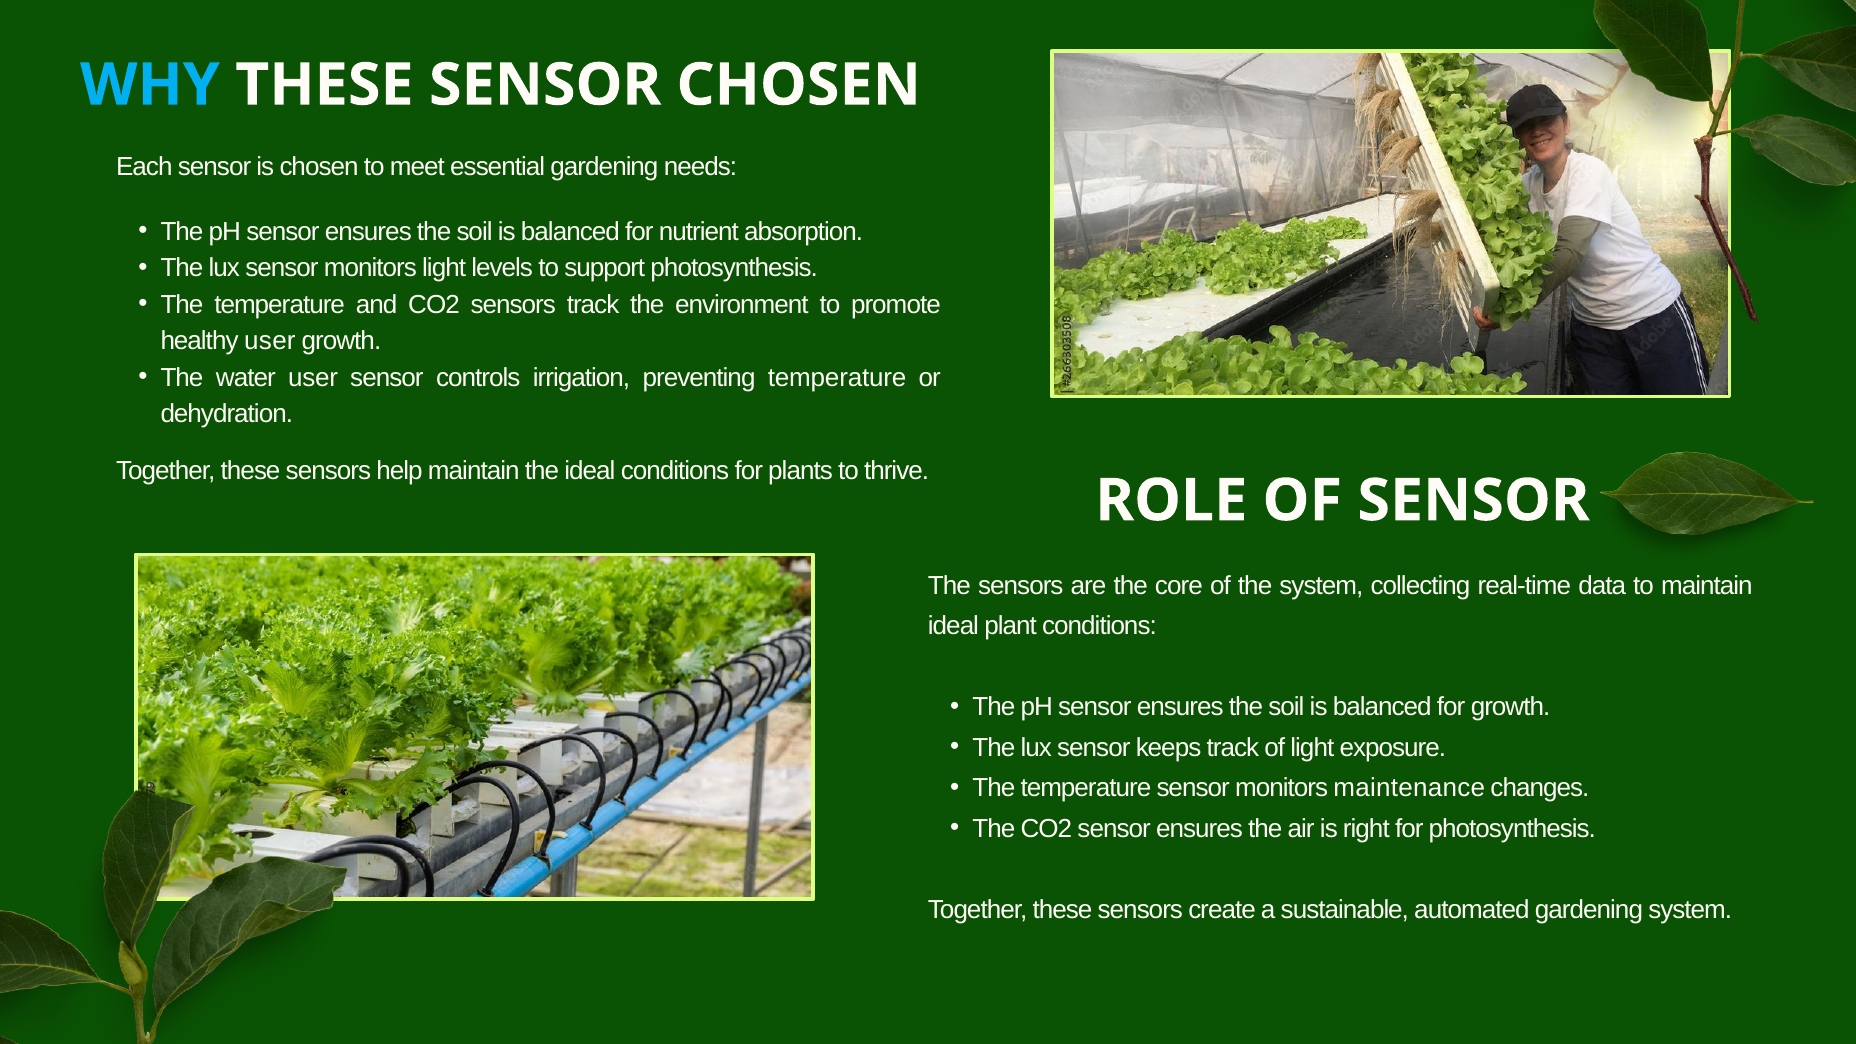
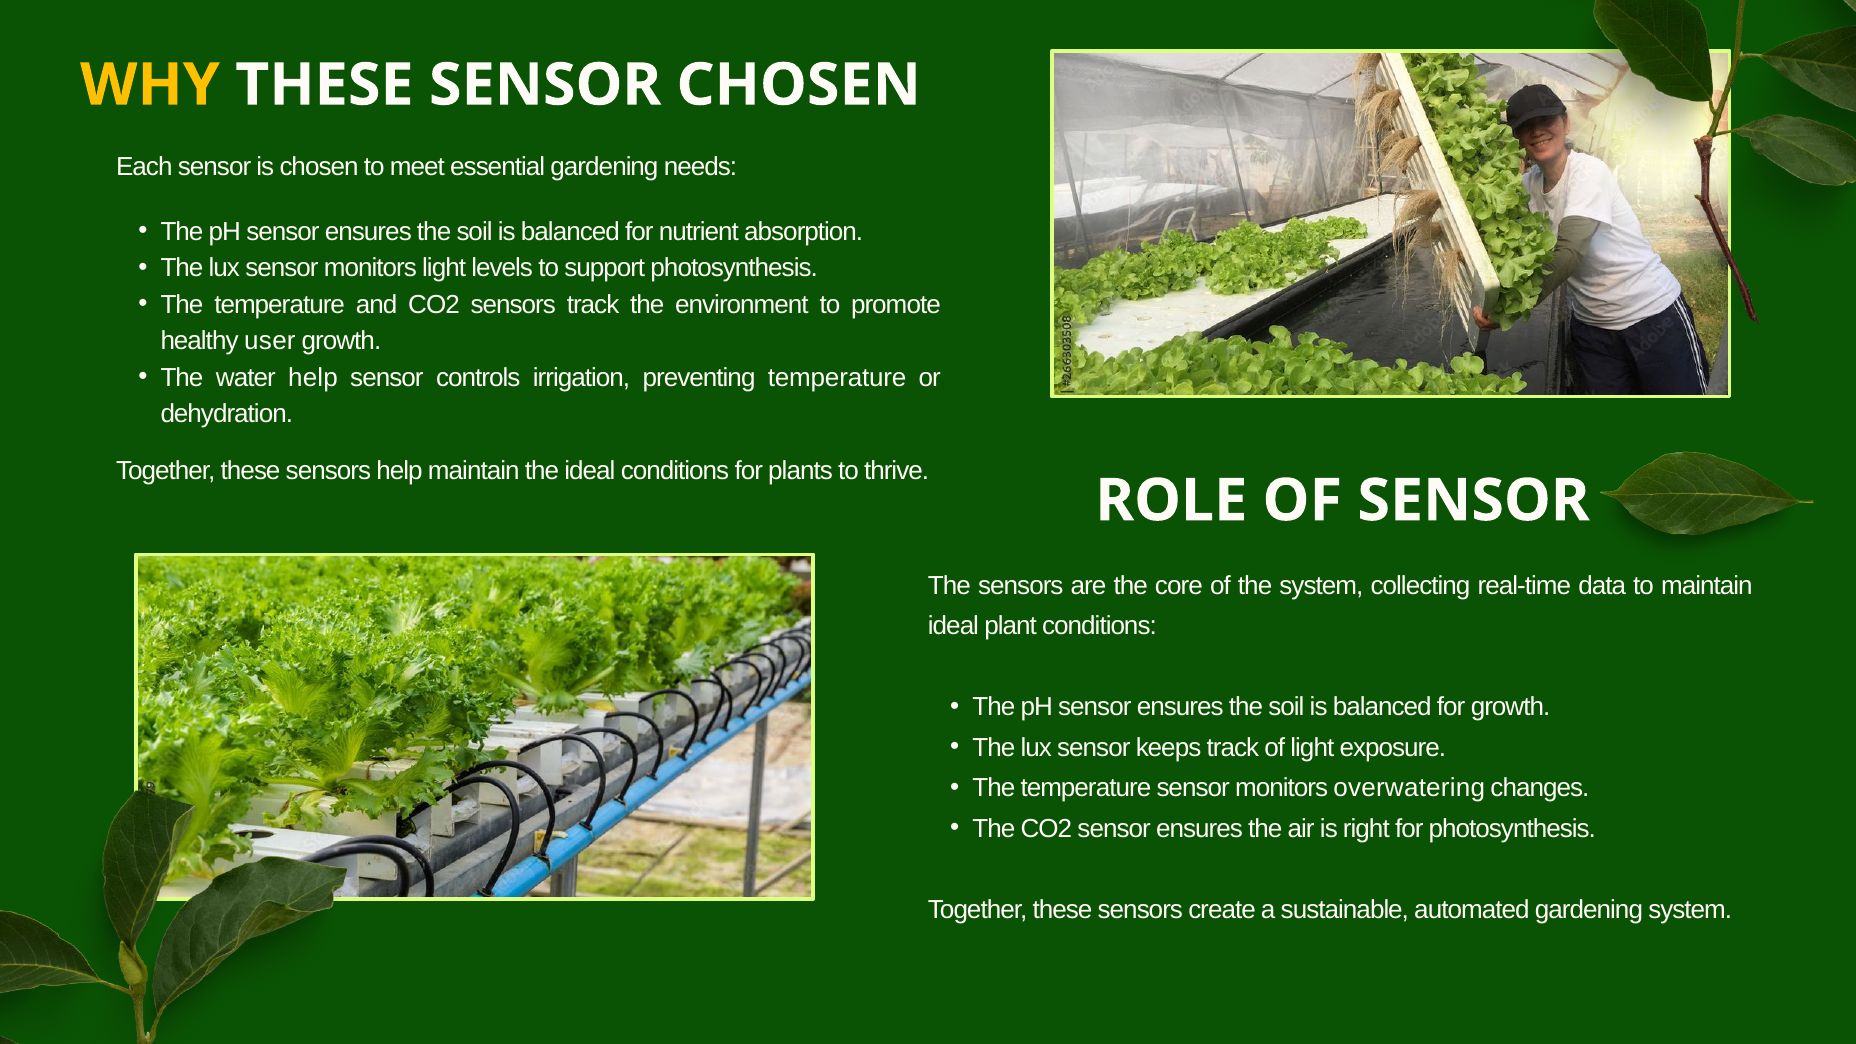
WHY colour: light blue -> yellow (150, 85)
water user: user -> help (313, 378)
maintenance: maintenance -> overwatering (1409, 788)
